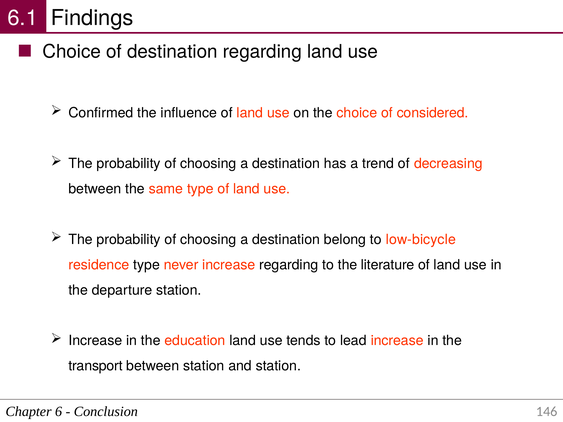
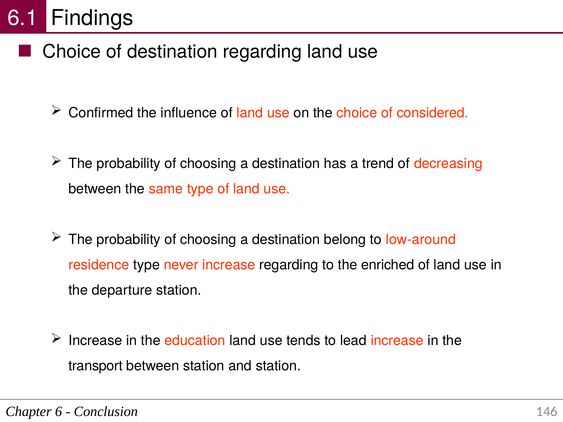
low-bicycle: low-bicycle -> low-around (421, 240)
literature: literature -> enriched (388, 265)
